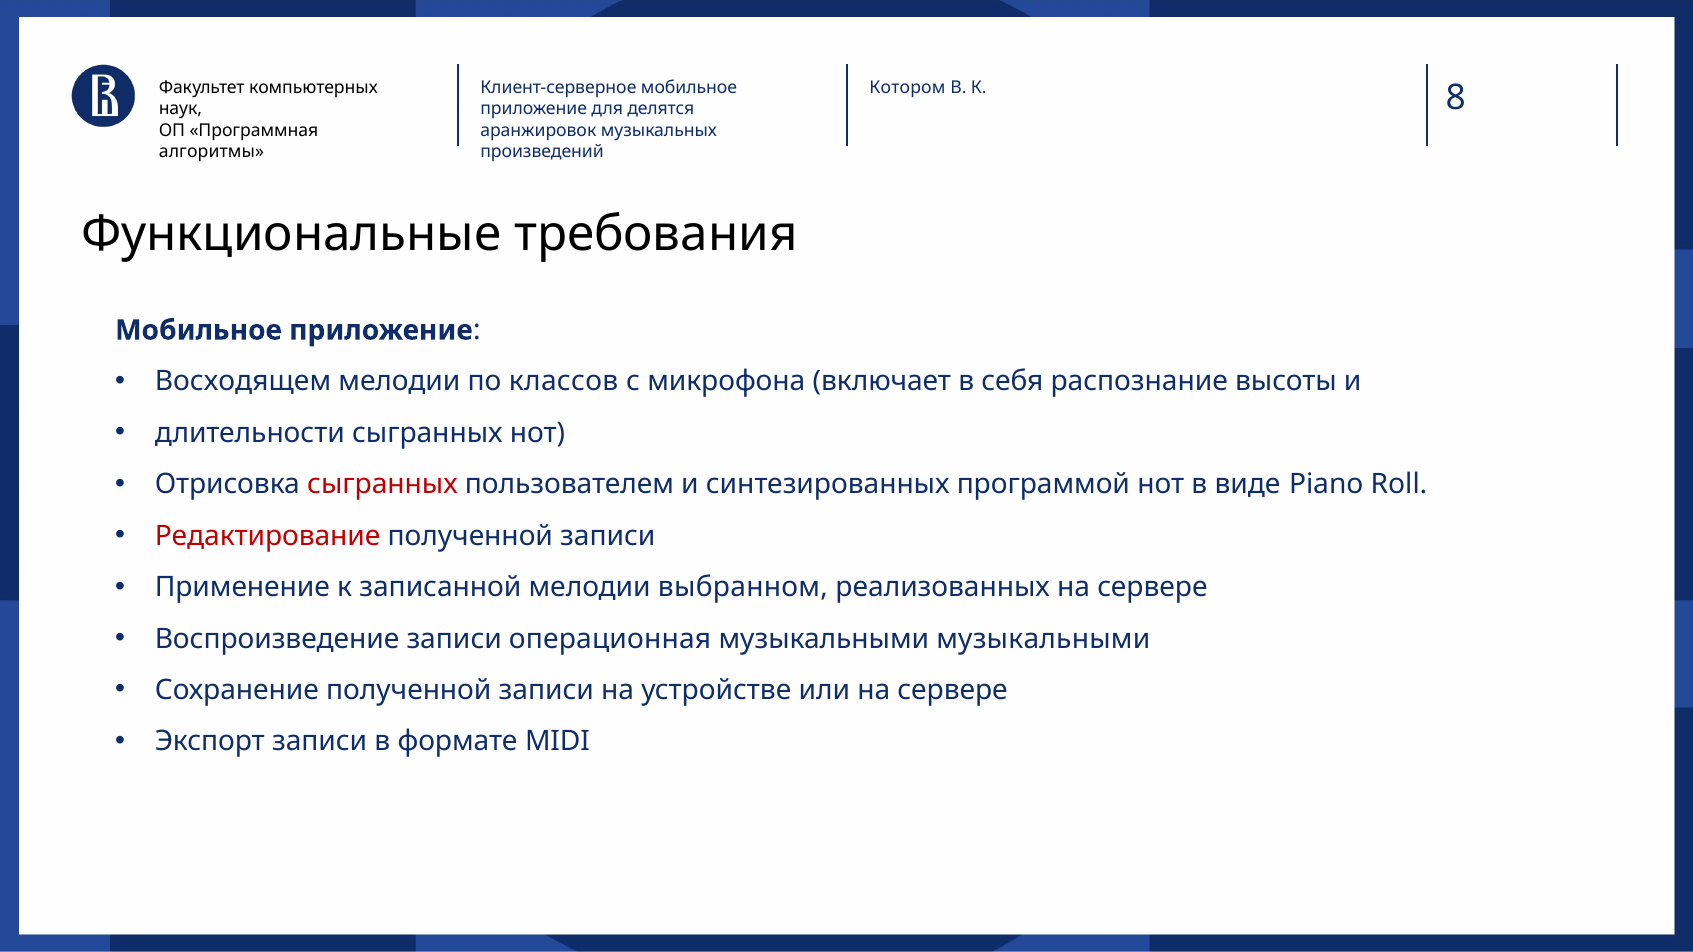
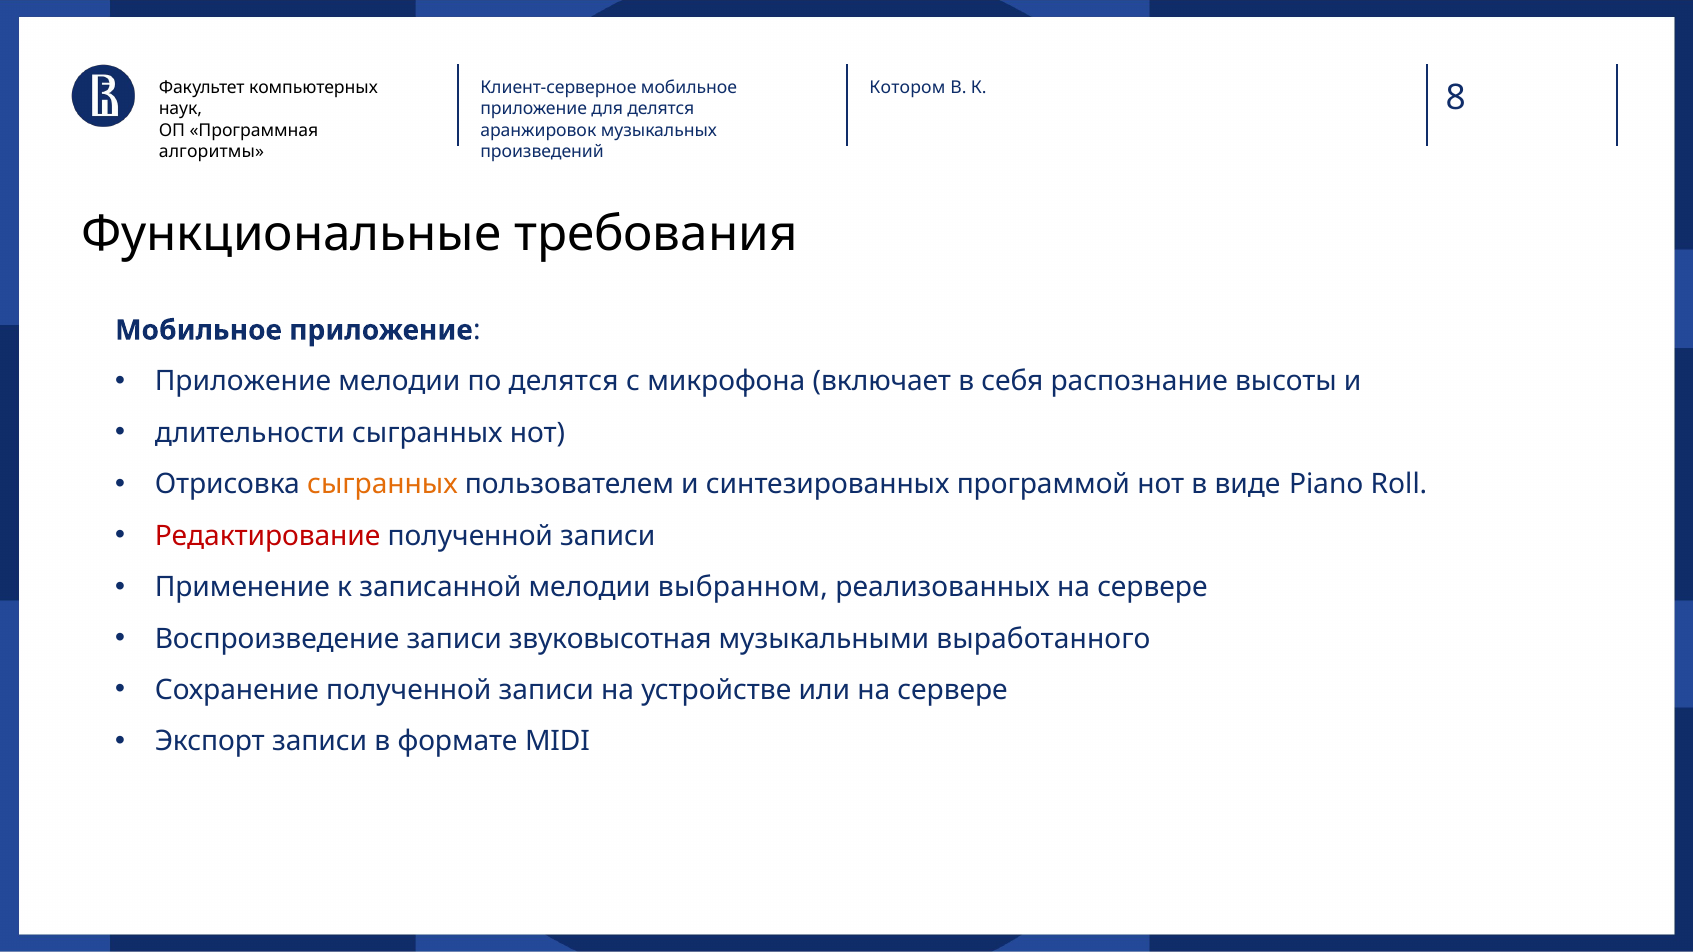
Восходящем: Восходящем -> Приложение (243, 382)
по классов: классов -> делятся (564, 382)
сыгранных colour: red -> orange (382, 485)
операционная: операционная -> звуковысотная (610, 639)
музыкальными музыкальными: музыкальными -> выработанного (1043, 639)
